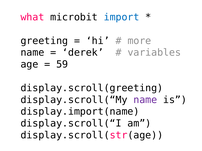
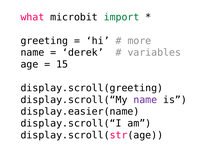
import colour: blue -> green (122, 17)
59: 59 -> 15 (62, 65)
display.import(name: display.import(name -> display.easier(name (80, 112)
